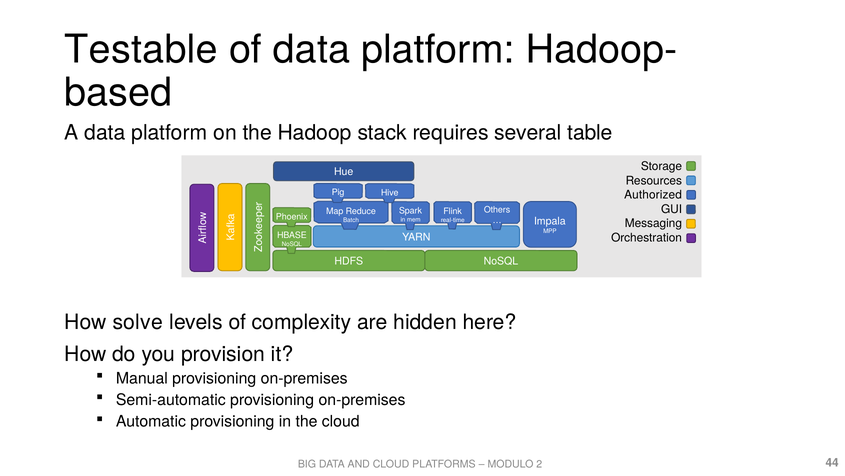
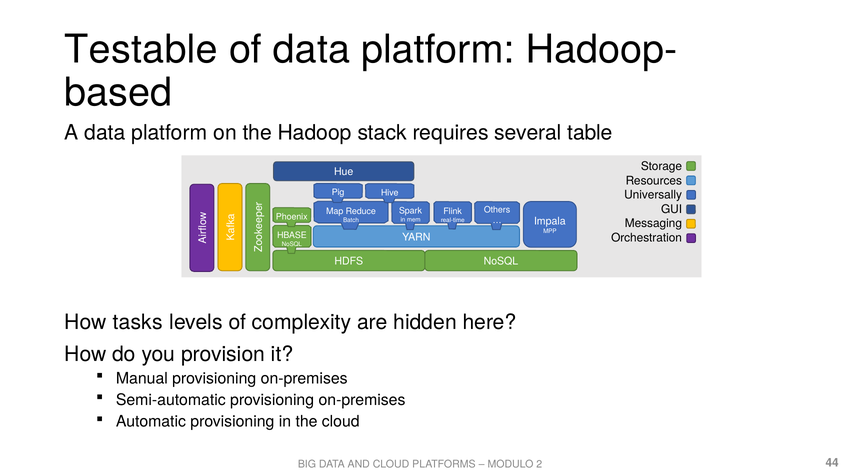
Authorized: Authorized -> Universally (653, 195)
solve: solve -> tasks (138, 322)
